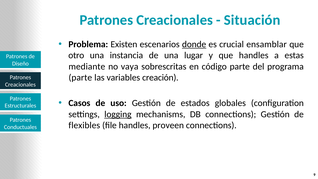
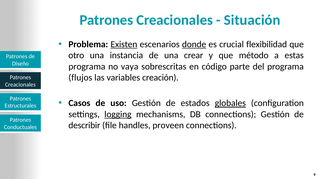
Existen underline: none -> present (124, 44)
ensamblar: ensamblar -> flexibilidad (267, 44)
lugar: lugar -> crear (194, 55)
que handles: handles -> método (254, 55)
mediante: mediante -> programa (87, 66)
parte: parte -> flujos (80, 78)
globales underline: none -> present (230, 103)
flexibles: flexibles -> describir (84, 125)
